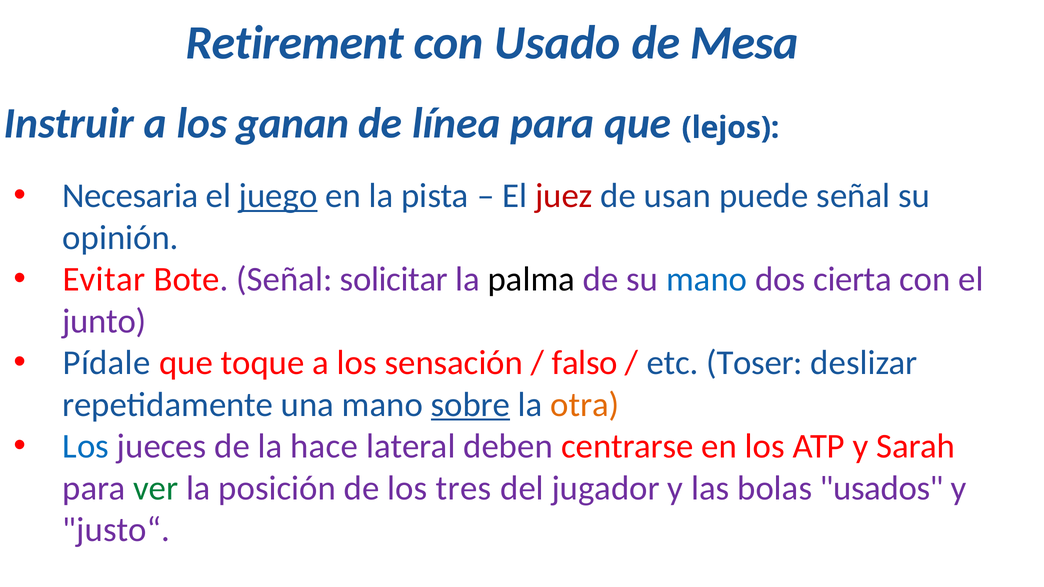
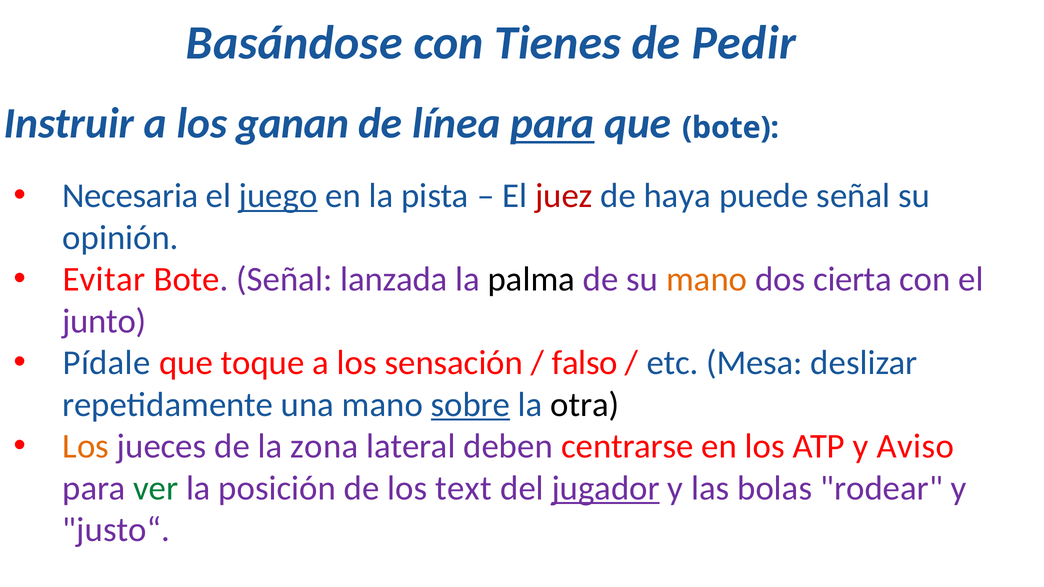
Retirement: Retirement -> Basándose (294, 43)
Usado: Usado -> Tienes (558, 43)
Mesa: Mesa -> Pedir (744, 43)
para underline: none -> present (552, 123)
que lejos: lejos -> bote (730, 128)
usan: usan -> haya (677, 196)
solicitar: solicitar -> lanzada (394, 279)
mano colour: blue -> orange (707, 279)
Toser: Toser -> Mesa (755, 363)
otra colour: orange -> black (585, 405)
Los colour: blue -> orange (86, 447)
hace: hace -> zona (324, 447)
Sarah: Sarah -> Aviso (915, 447)
tres: tres -> text (464, 488)
jugador underline: none -> present (606, 488)
usados: usados -> rodear (882, 488)
